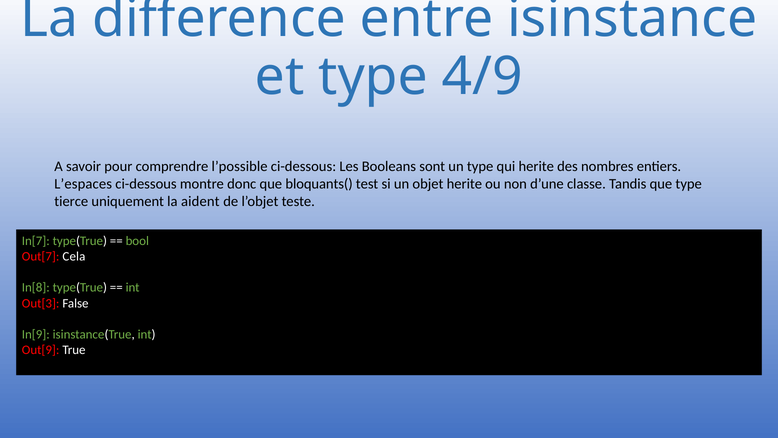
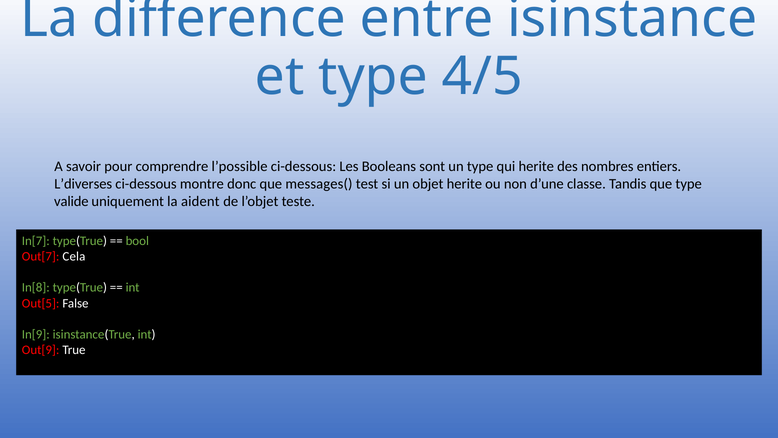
4/9: 4/9 -> 4/5 (482, 76)
L’espaces: L’espaces -> L’diverses (83, 184)
bloquants(: bloquants( -> messages( (319, 184)
tierce: tierce -> valide (71, 201)
Out[3: Out[3 -> Out[5 (41, 303)
